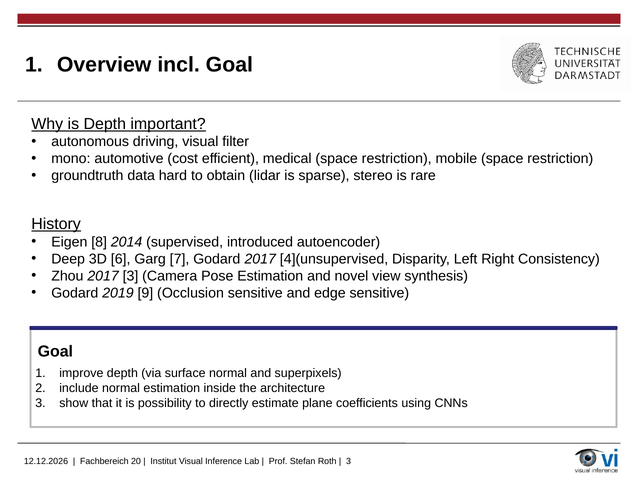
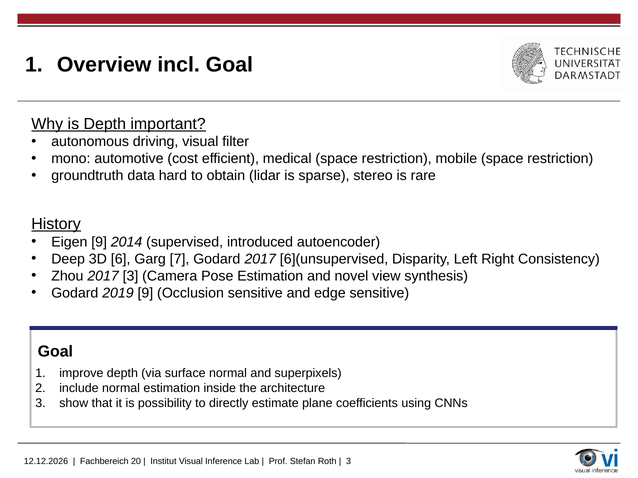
Eigen 8: 8 -> 9 (99, 242)
4](unsupervised: 4](unsupervised -> 6](unsupervised (334, 259)
